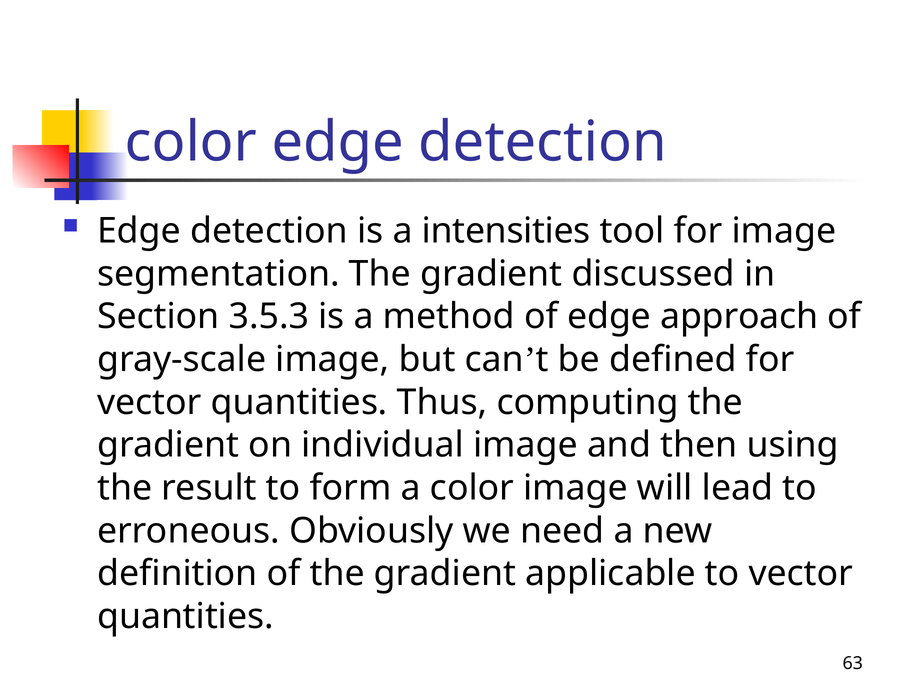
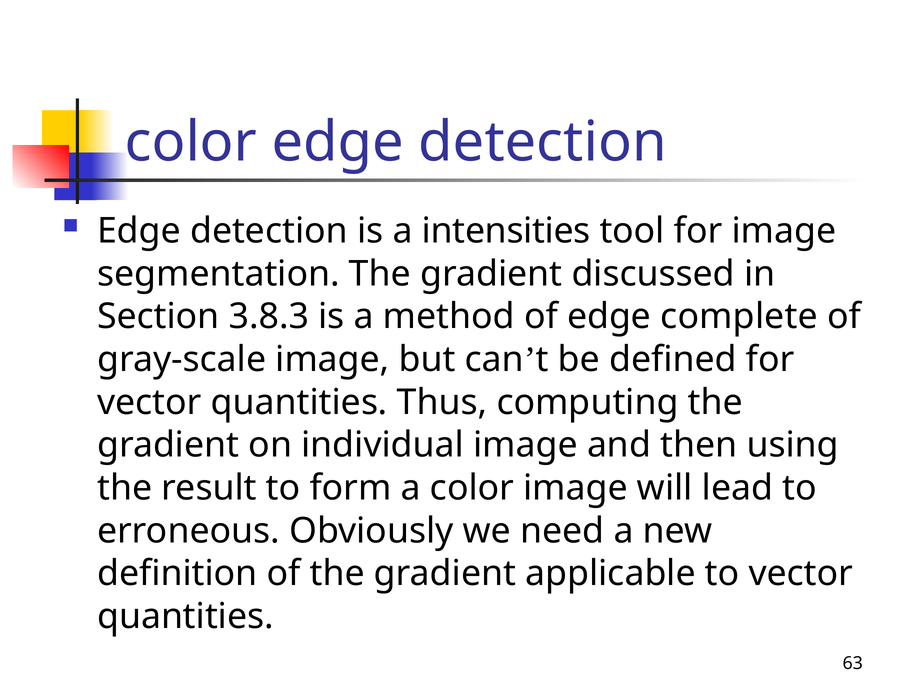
3.5.3: 3.5.3 -> 3.8.3 (269, 317)
approach: approach -> complete (739, 317)
